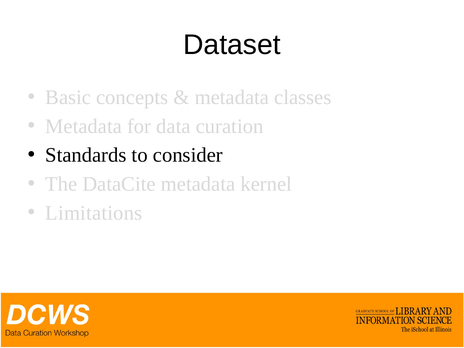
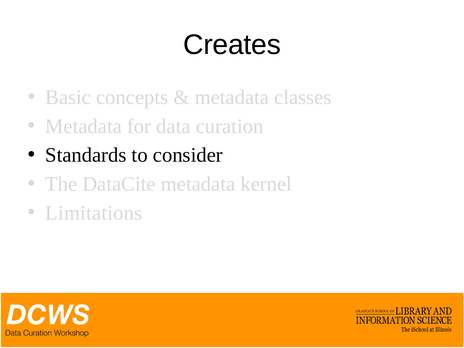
Dataset: Dataset -> Creates (232, 45)
